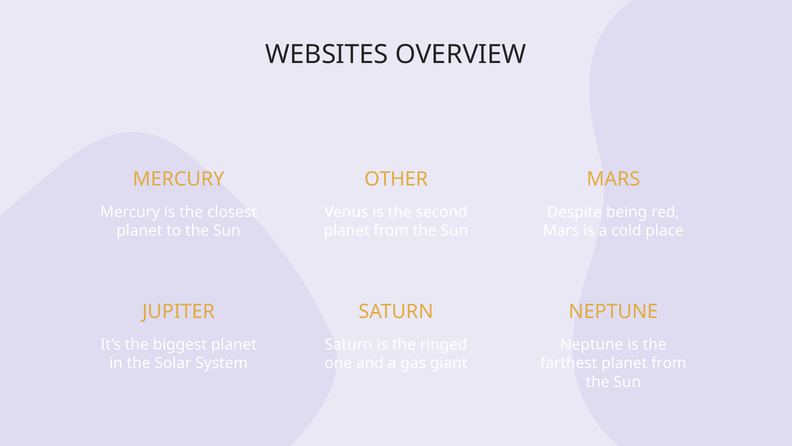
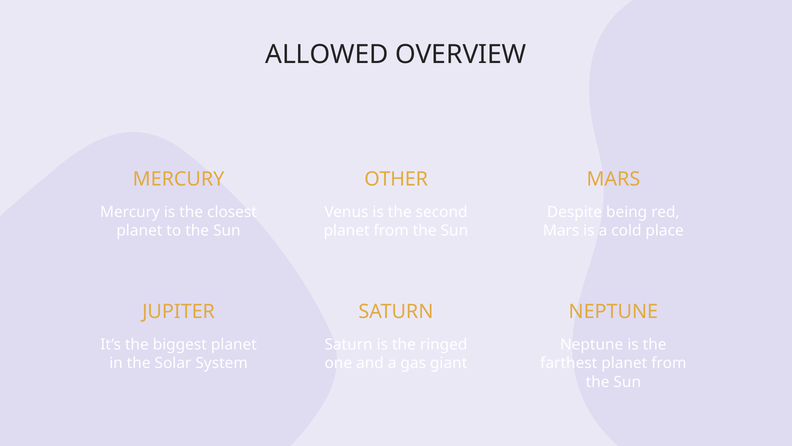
WEBSITES: WEBSITES -> ALLOWED (327, 54)
